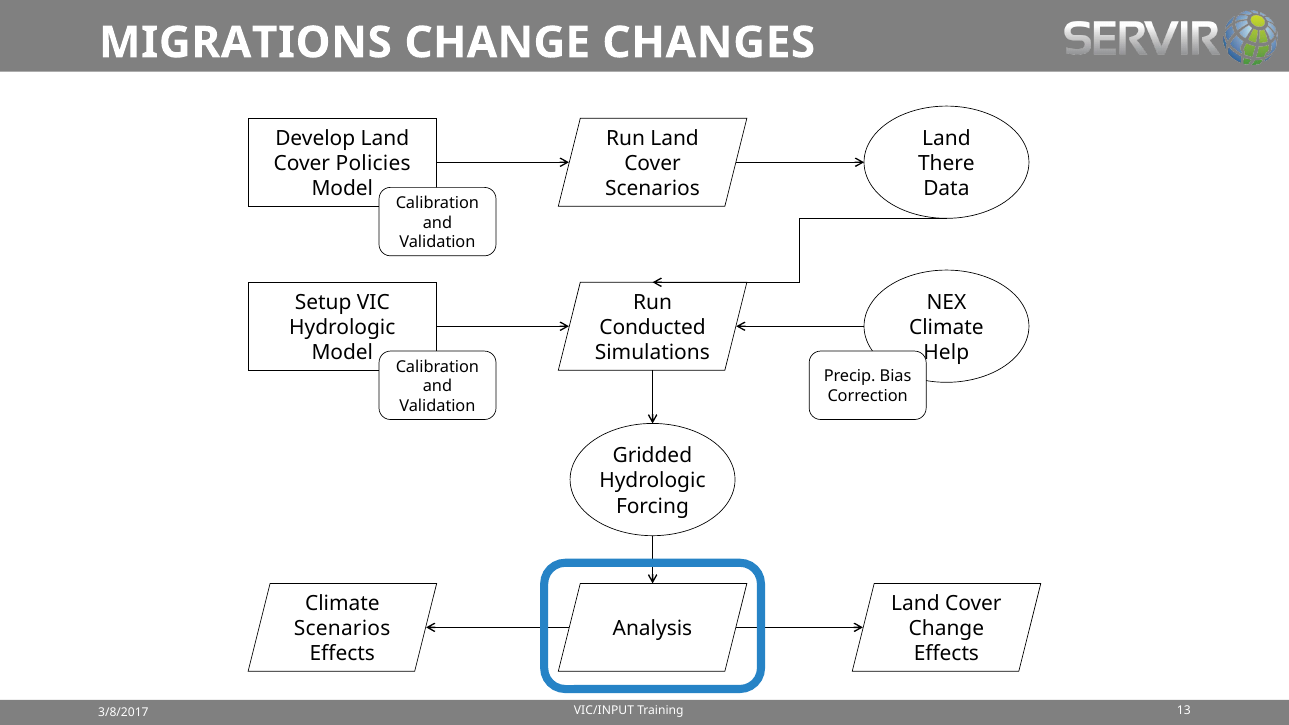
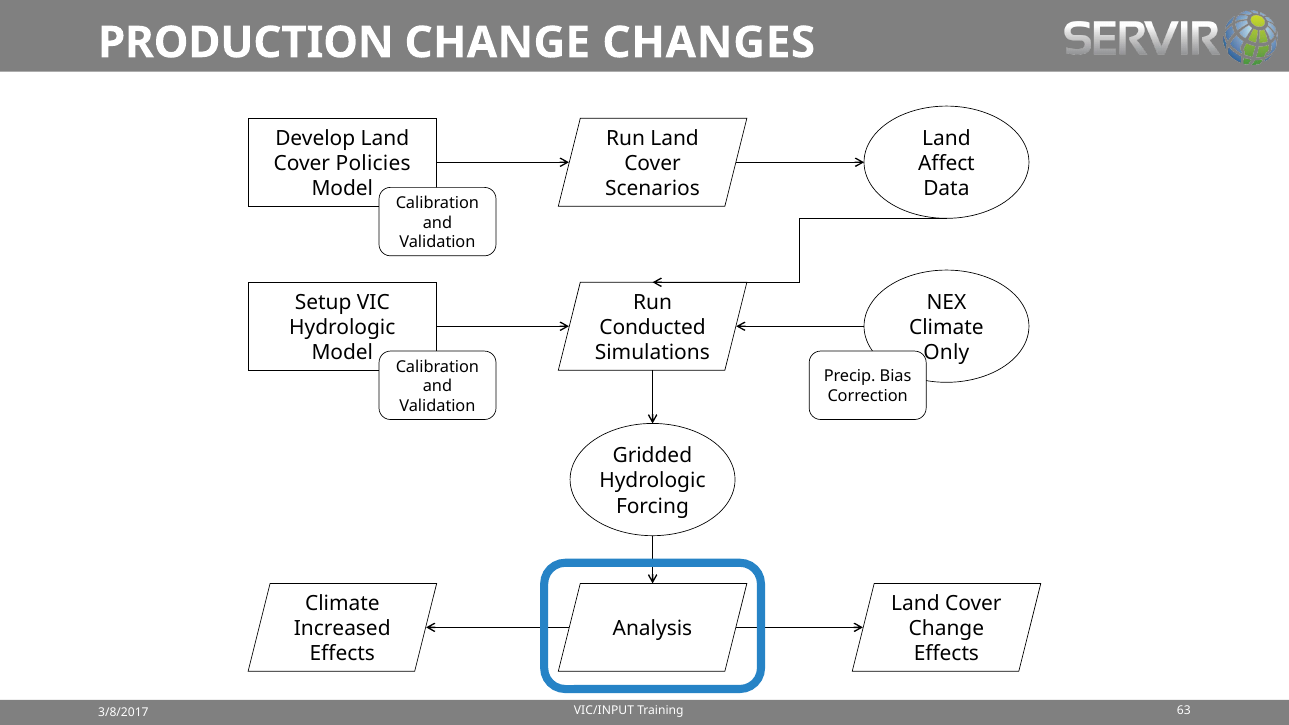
MIGRATIONS: MIGRATIONS -> PRODUCTION (246, 43)
There: There -> Affect (946, 164)
Help: Help -> Only (946, 353)
Scenarios: Scenarios -> Increased (342, 629)
13: 13 -> 63 (1184, 710)
